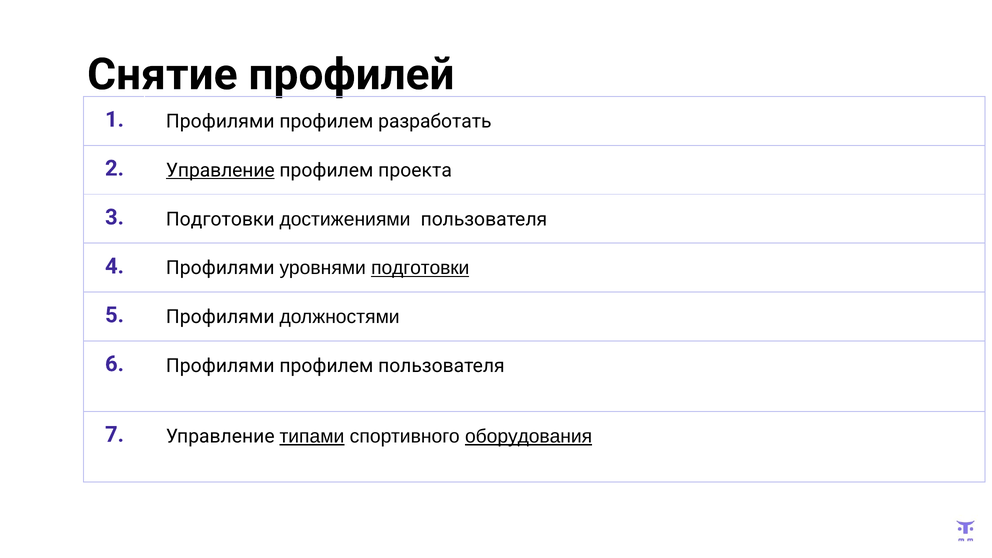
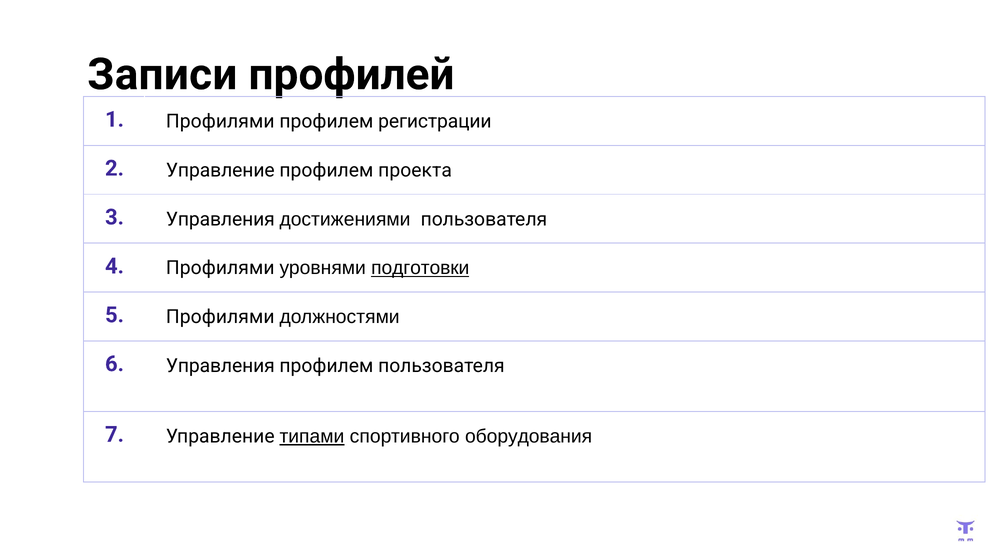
Снятие: Снятие -> Записи (162, 75)
разработать: разработать -> регистрации (435, 121)
Управление underline: present -> none (220, 170)
3 Подготовки: Подготовки -> Управления (220, 219)
6 Профилями: Профилями -> Управления (220, 366)
оборудования underline: present -> none (529, 436)
